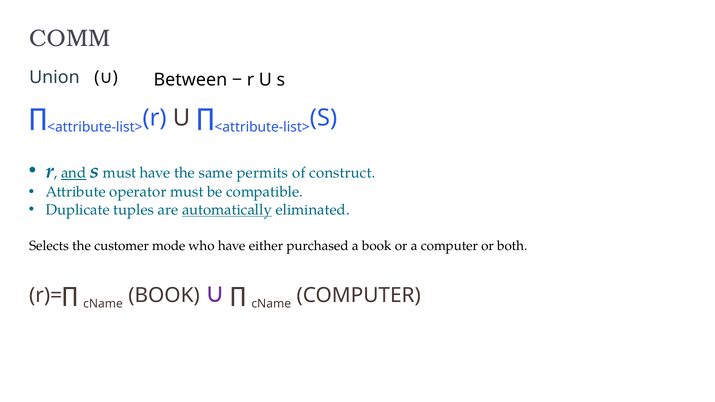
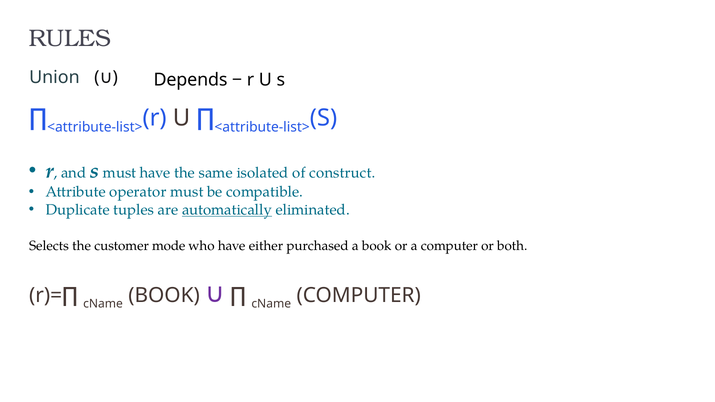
COMM: COMM -> RULES (70, 38)
Between: Between -> Depends (190, 80)
and underline: present -> none (74, 173)
permits: permits -> isolated (263, 173)
